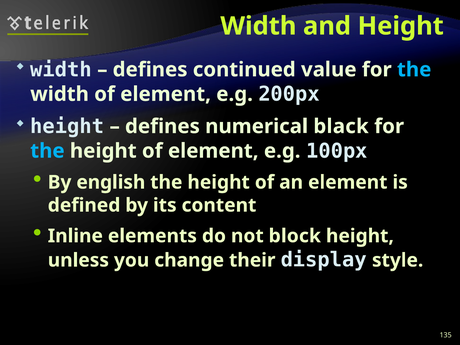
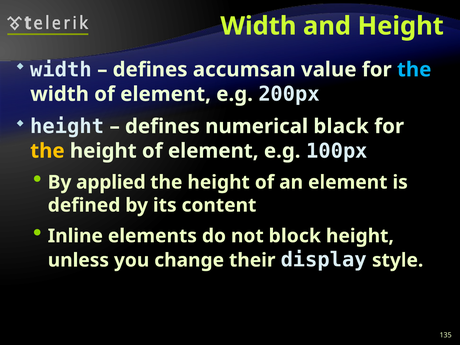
continued: continued -> accumsan (244, 70)
the colour: light blue -> yellow (47, 151)
english: english -> applied (111, 182)
